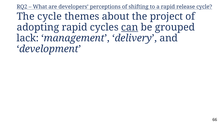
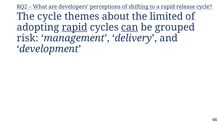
project: project -> limited (166, 16)
rapid underline: none -> present (75, 27)
lack: lack -> risk (28, 38)
